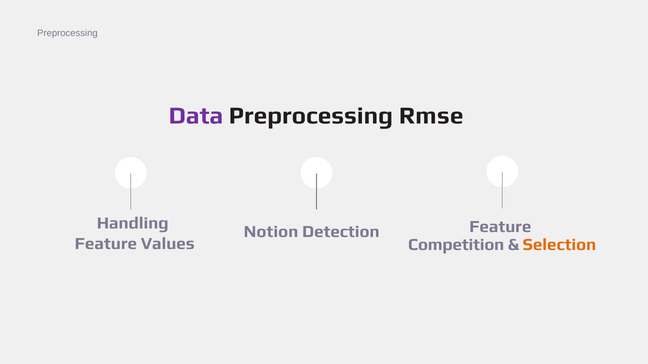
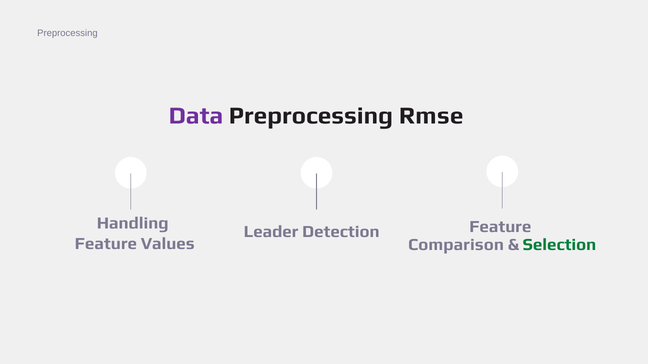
Notion: Notion -> Leader (271, 232)
Competition: Competition -> Comparison (456, 245)
Selection colour: orange -> green (559, 245)
